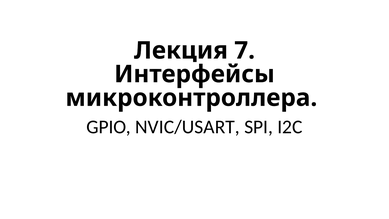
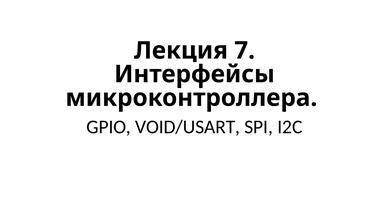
NVIC/USART: NVIC/USART -> VOID/USART (188, 127)
